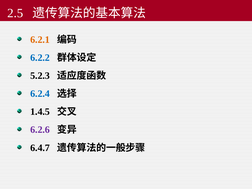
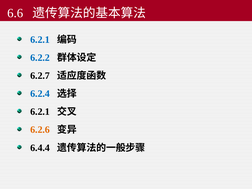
2.5: 2.5 -> 6.6 (15, 13)
6.2.1 colour: orange -> blue (40, 40)
5.2.3: 5.2.3 -> 6.2.7 (40, 76)
1.4.5: 1.4.5 -> 6.2.1 (40, 112)
6.2.6 colour: purple -> orange (40, 130)
6.4.7: 6.4.7 -> 6.4.4 (40, 148)
